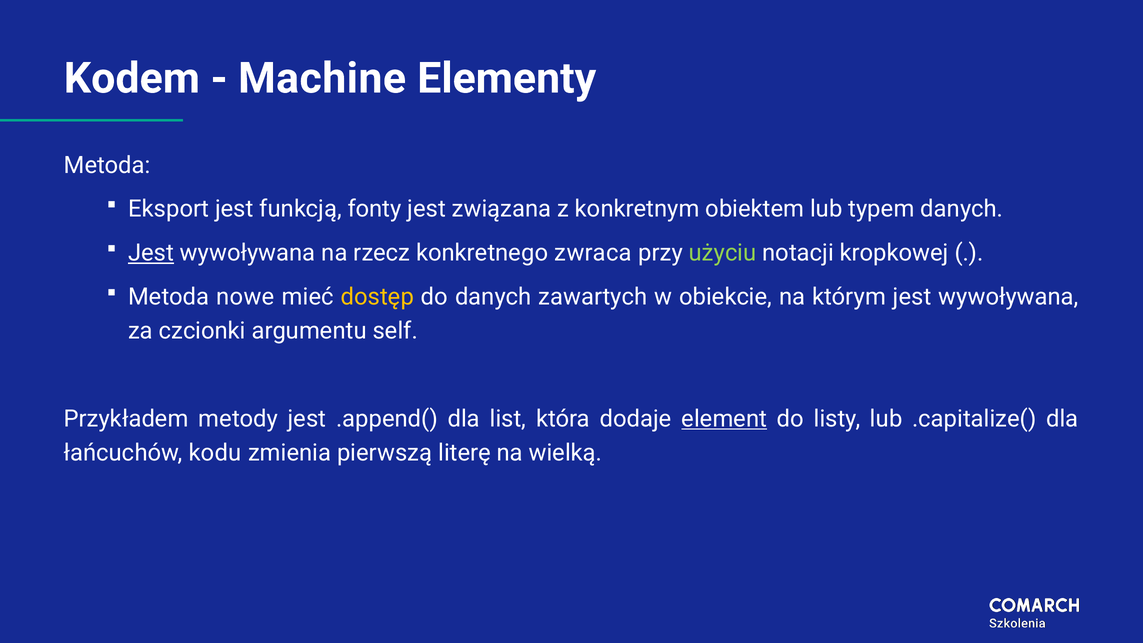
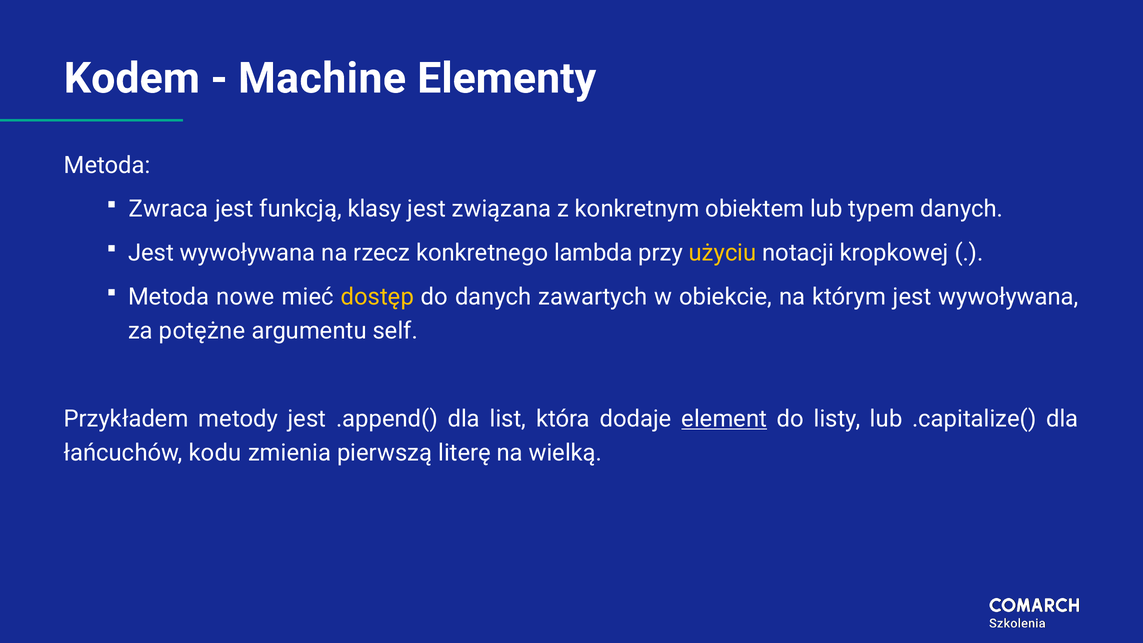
Eksport: Eksport -> Zwraca (168, 209)
fonty: fonty -> klasy (375, 209)
Jest underline: present -> none (151, 253)
zwraca: zwraca -> lambda (593, 253)
użyciu colour: light green -> yellow (723, 253)
czcionki: czcionki -> potężne (202, 331)
